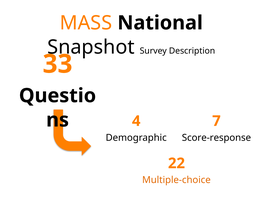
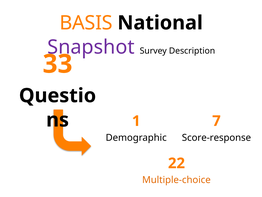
MASS: MASS -> BASIS (86, 23)
Snapshot colour: black -> purple (91, 47)
4: 4 -> 1 (136, 121)
